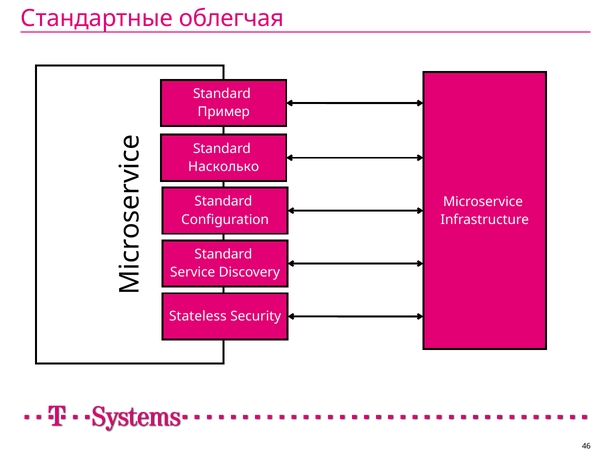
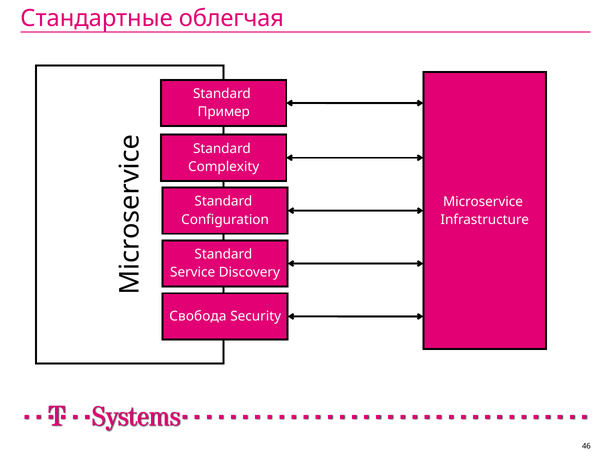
Насколько: Насколько -> Complexity (224, 167)
Stateless: Stateless -> Свобода (198, 316)
